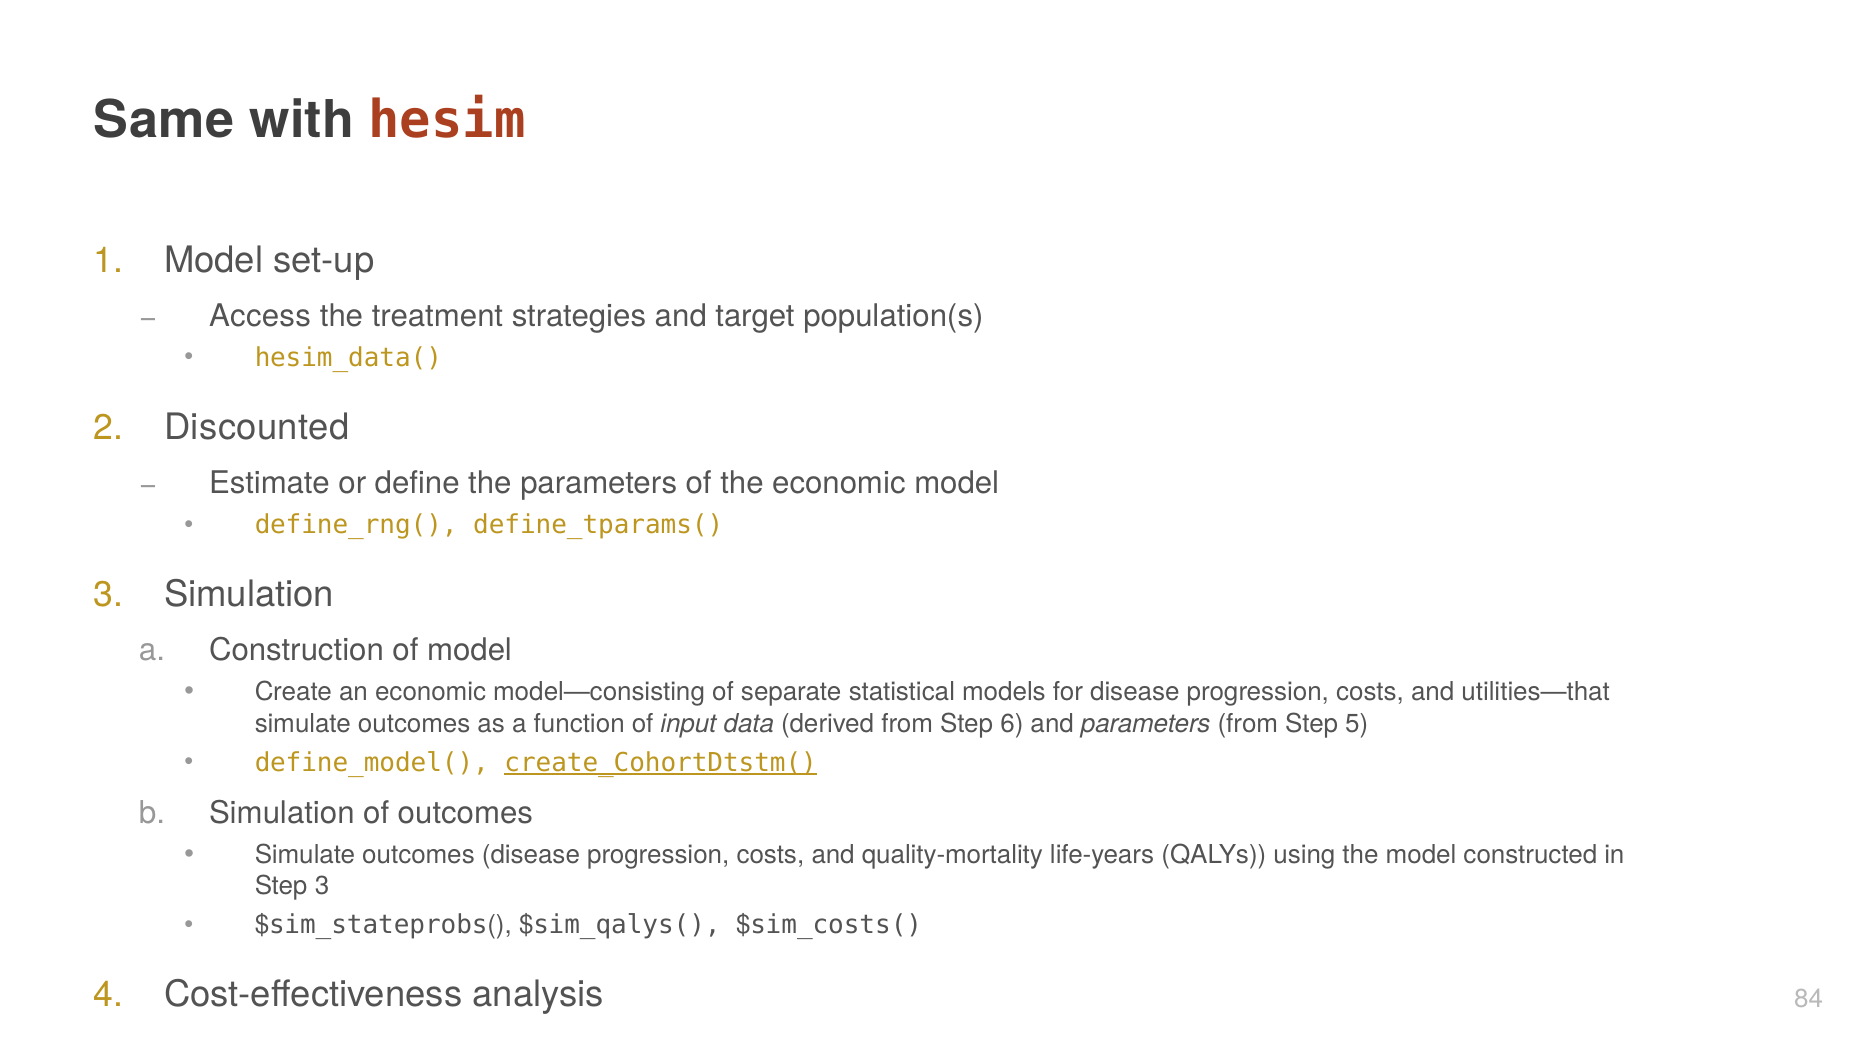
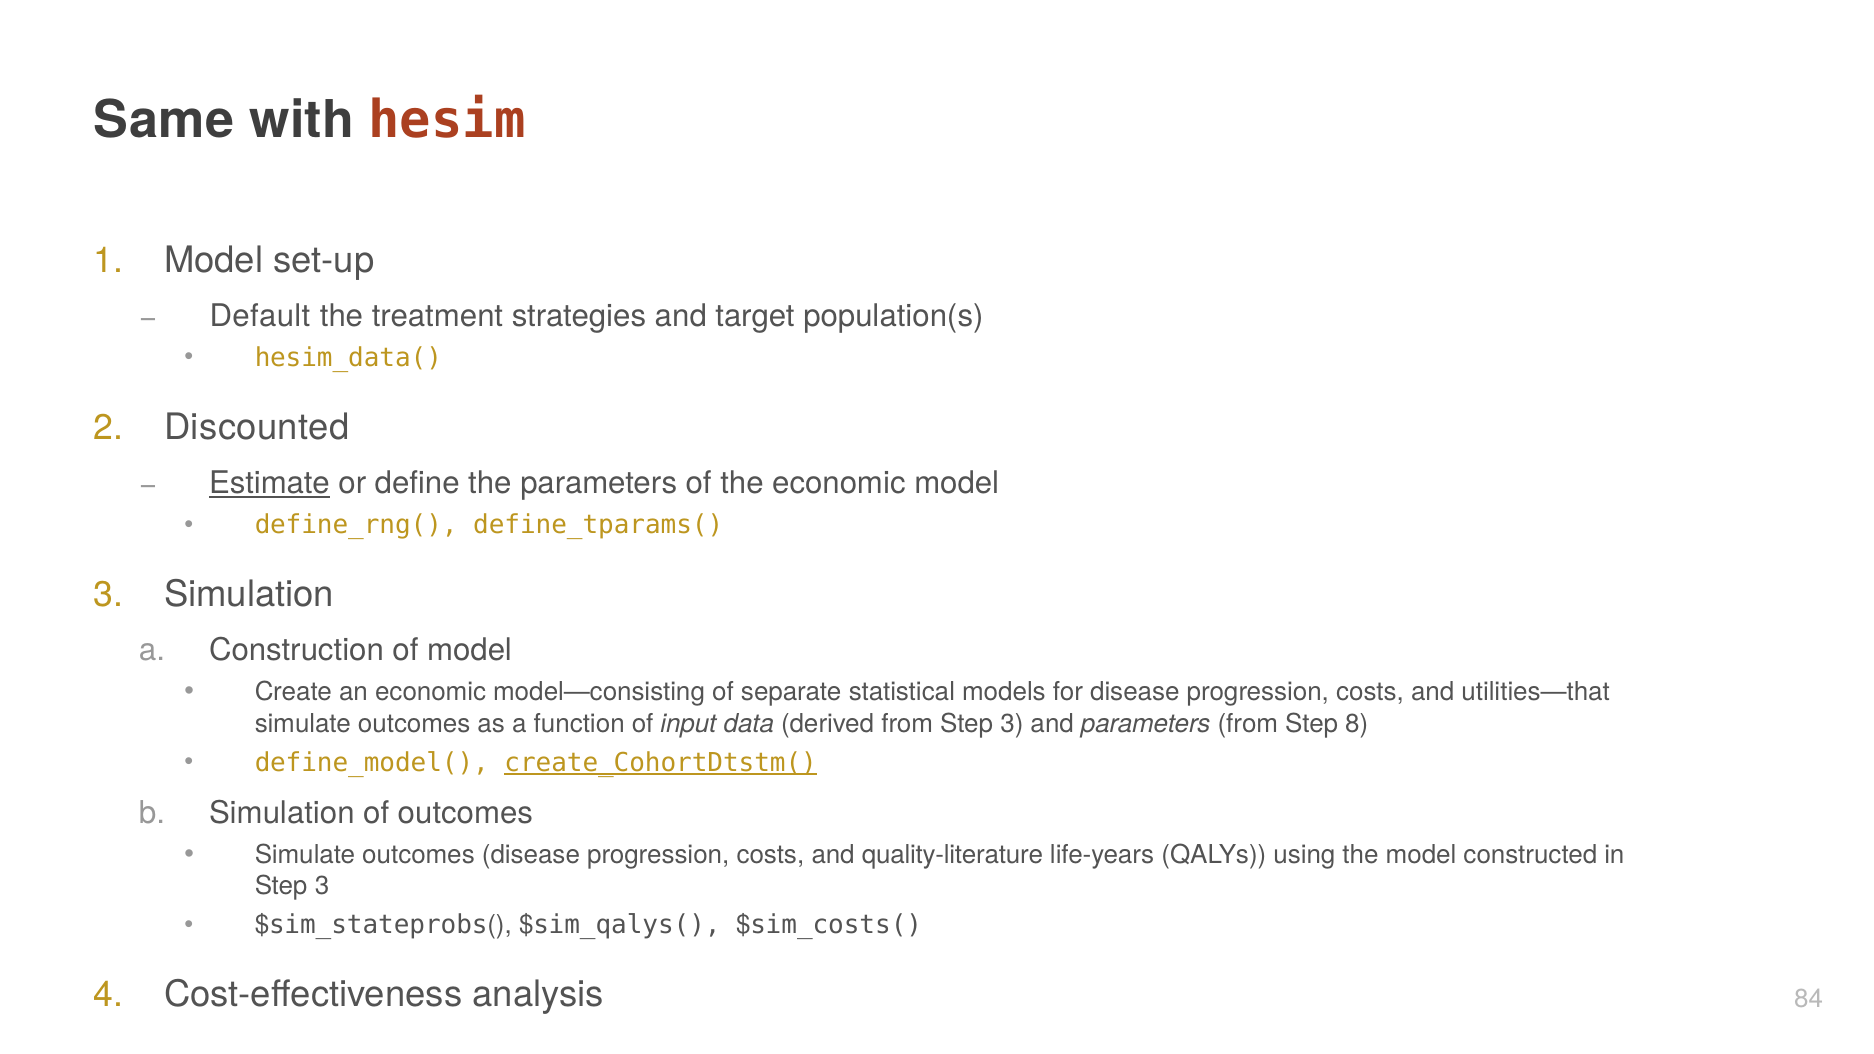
Access: Access -> Default (260, 316)
Estimate underline: none -> present (269, 483)
from Step 6: 6 -> 3 (1012, 724)
5: 5 -> 8 (1357, 724)
quality-mortality: quality-mortality -> quality-literature (952, 855)
